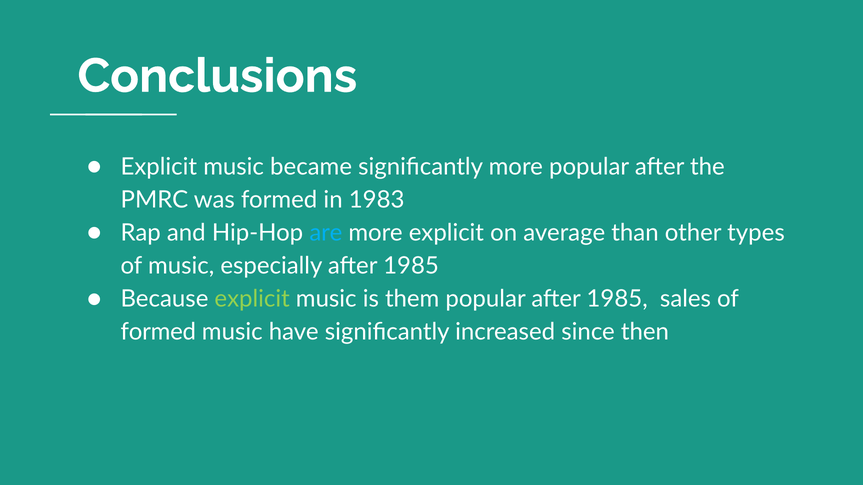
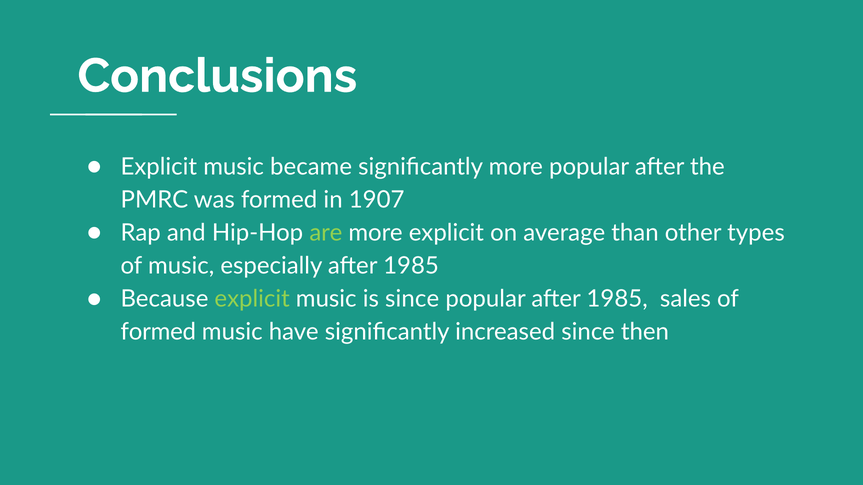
1983: 1983 -> 1907 (377, 200)
are colour: light blue -> light green (326, 233)
is them: them -> since (412, 299)
